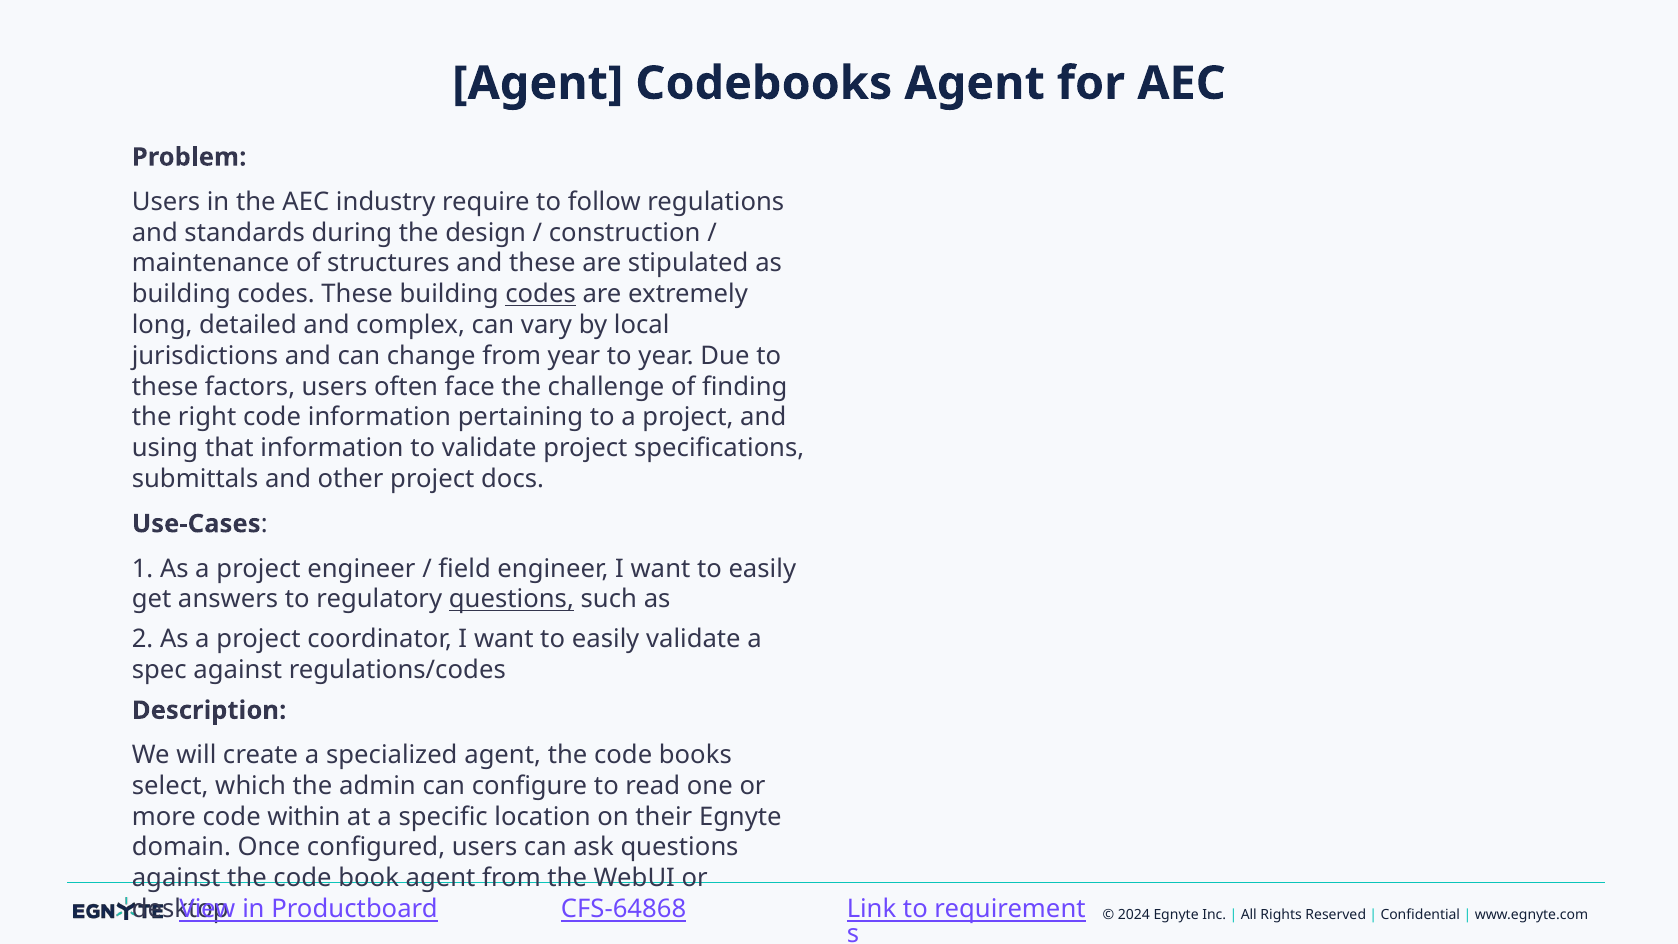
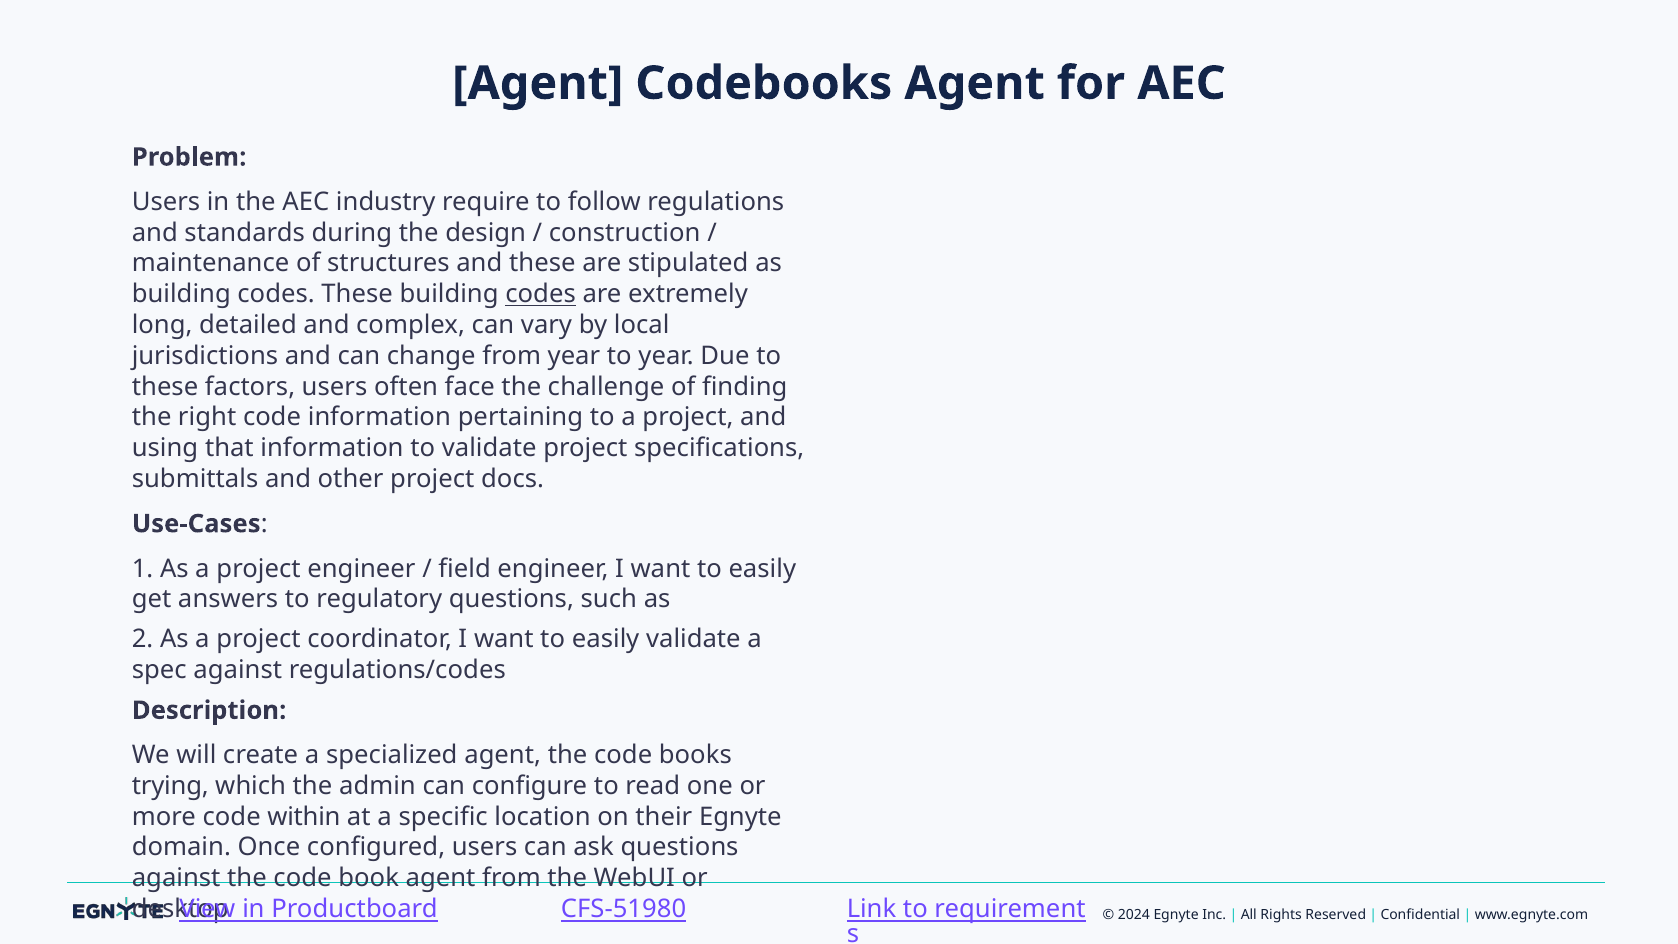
questions underline: present -> none (511, 599)
select: select -> trying (170, 786)
CFS-64868: CFS-64868 -> CFS-51980 (624, 909)
